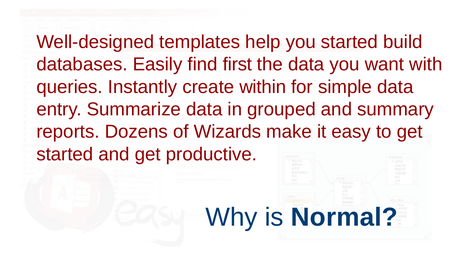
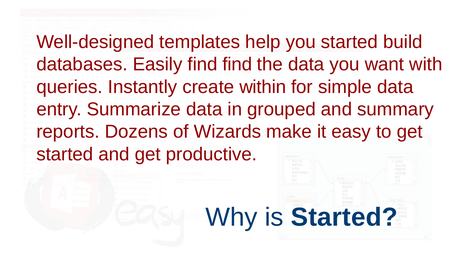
find first: first -> find (237, 64)
is Normal: Normal -> Started (344, 217)
